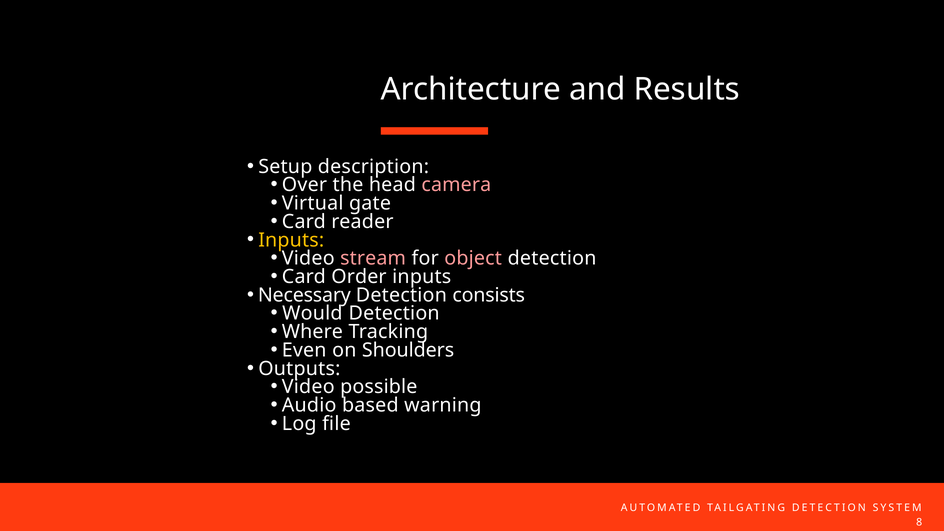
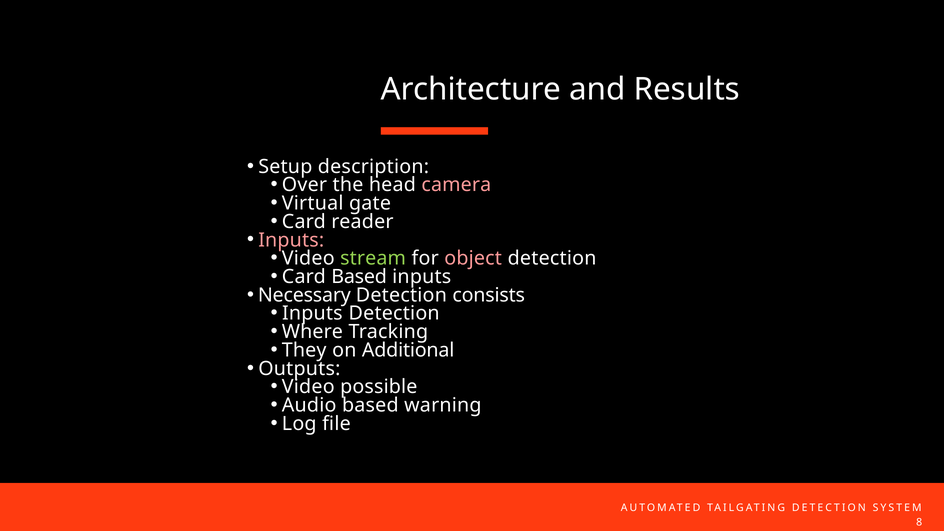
Inputs colour: yellow -> pink (291, 240)
stream colour: pink -> light green (373, 258)
Card Order: Order -> Based (359, 277)
Would: Would -> Inputs (312, 314)
Even: Even -> They (304, 350)
Shoulders: Shoulders -> Additional (408, 350)
